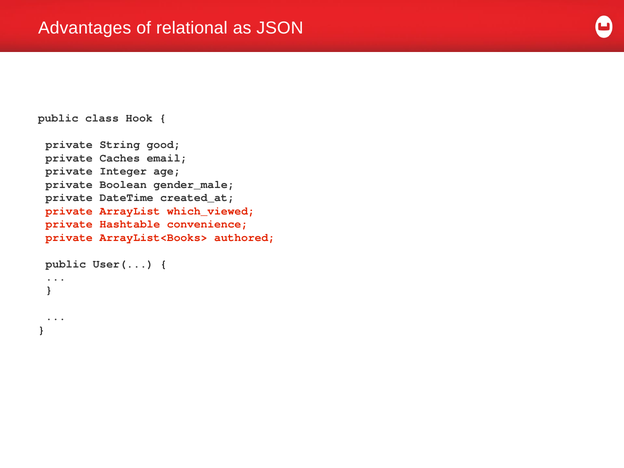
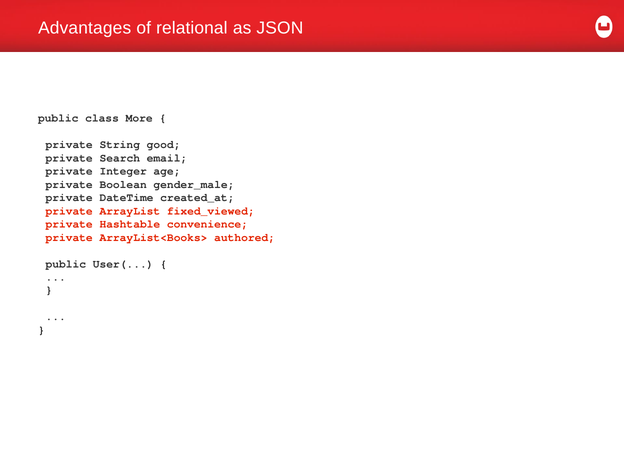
Hook: Hook -> More (139, 118)
Caches: Caches -> Search (120, 158)
which_viewed: which_viewed -> fixed_viewed (211, 211)
